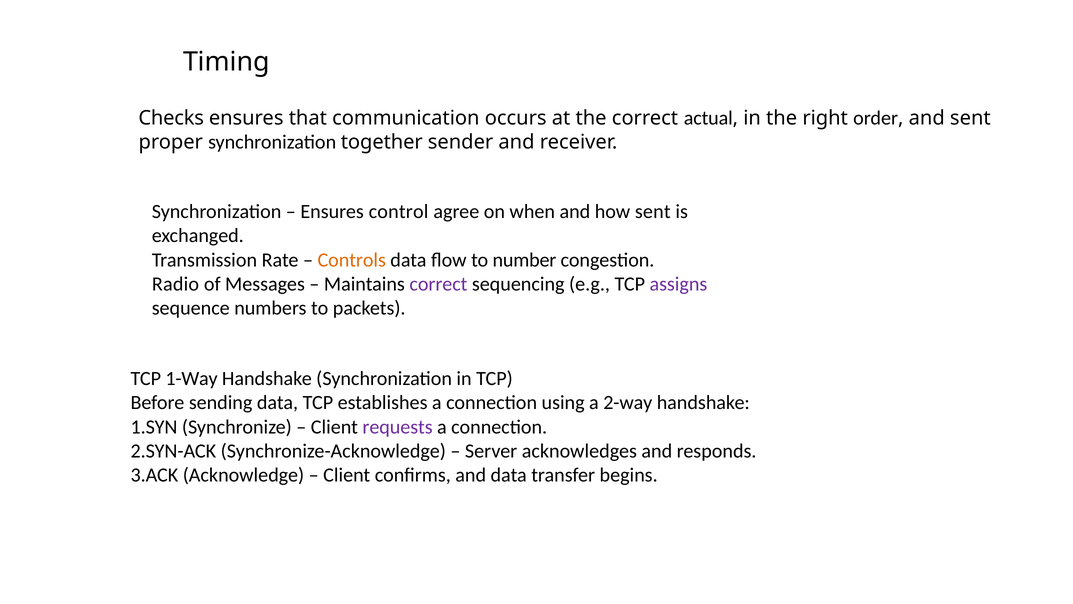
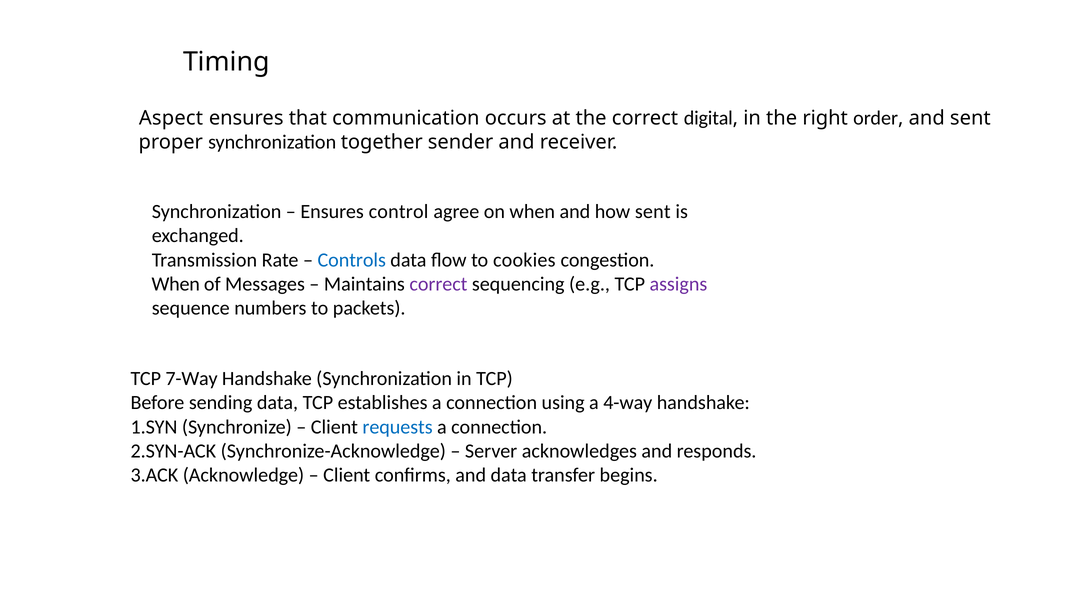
Checks: Checks -> Aspect (171, 118)
actual: actual -> digital (708, 118)
Controls colour: orange -> blue (352, 260)
number: number -> cookies (524, 260)
Radio: Radio -> When (176, 284)
1-Way: 1-Way -> 7-Way (192, 378)
2-way: 2-way -> 4-way (628, 403)
requests colour: purple -> blue (398, 427)
